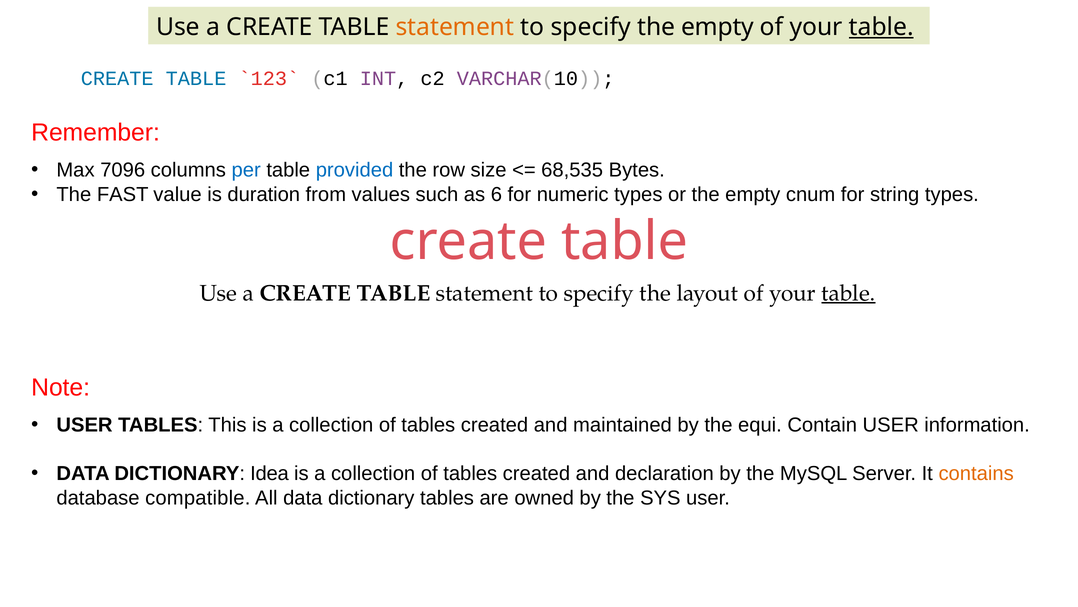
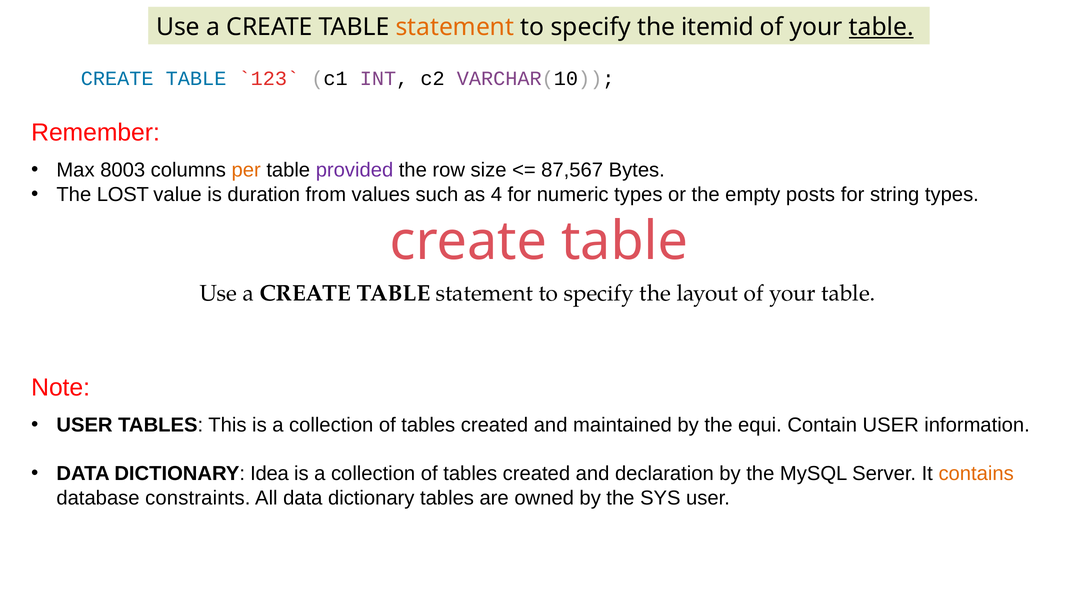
specify the empty: empty -> itemid (718, 27)
7096: 7096 -> 8003 (123, 170)
per colour: blue -> orange (246, 170)
provided colour: blue -> purple (355, 170)
68,535: 68,535 -> 87,567 (572, 170)
FAST: FAST -> LOST (123, 194)
6: 6 -> 4 (496, 194)
cnum: cnum -> posts (810, 194)
table underline: present -> none (848, 293)
compatible: compatible -> constraints (198, 498)
